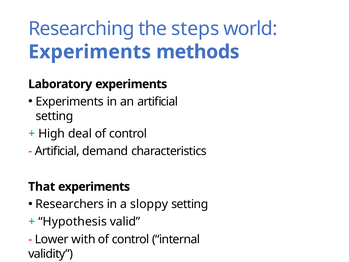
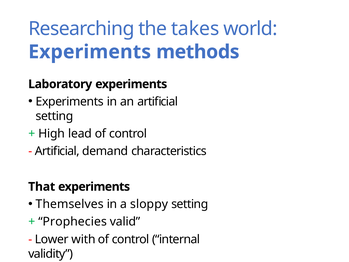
steps: steps -> takes (195, 29)
deal: deal -> lead (80, 134)
Researchers: Researchers -> Themselves (70, 204)
Hypothesis: Hypothesis -> Prophecies (73, 222)
